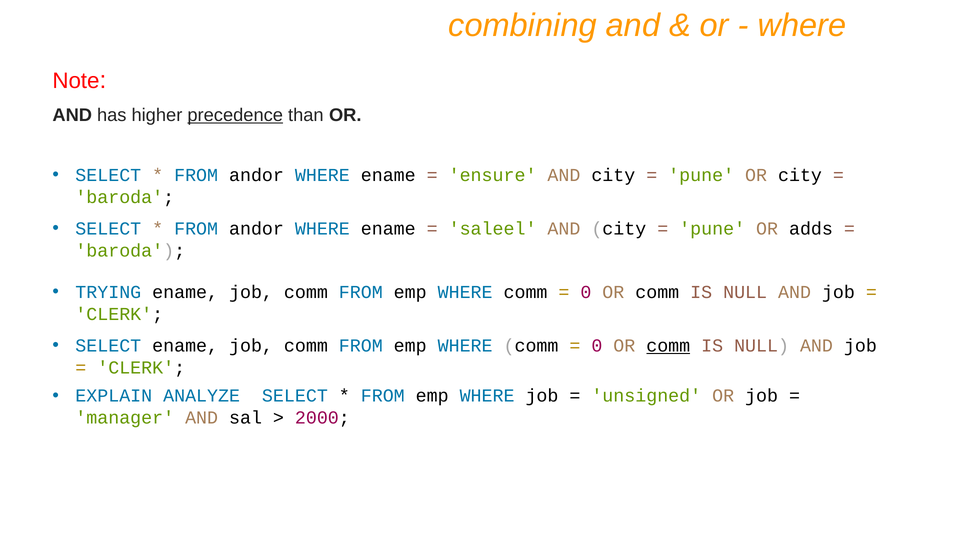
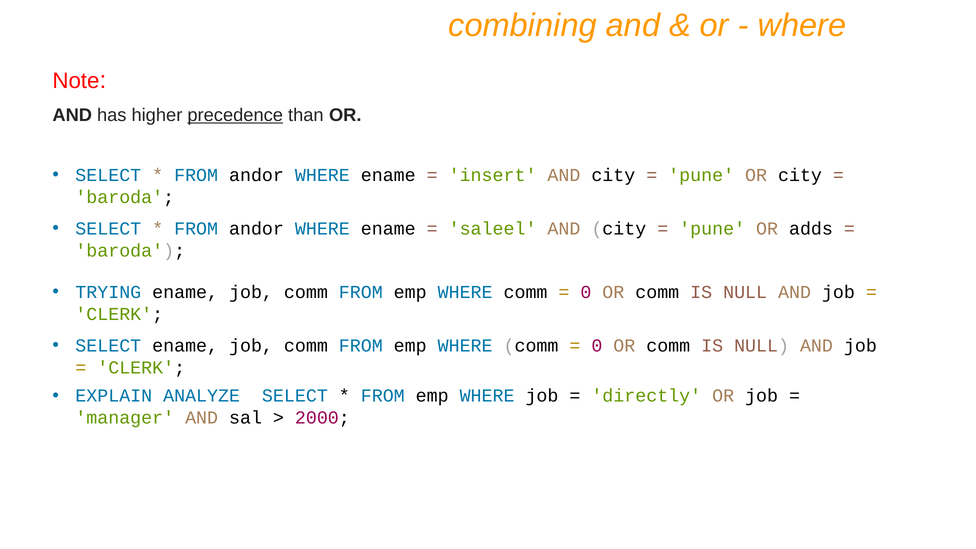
ensure: ensure -> insert (493, 175)
comm underline: present -> none (668, 346)
unsigned: unsigned -> directly (646, 396)
